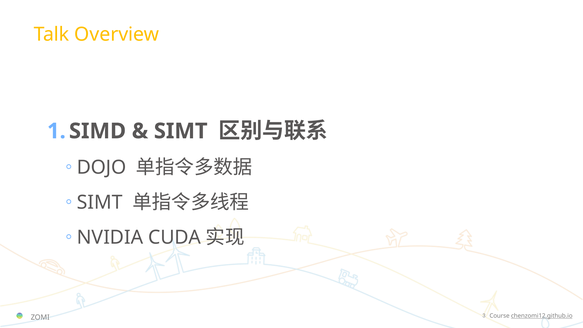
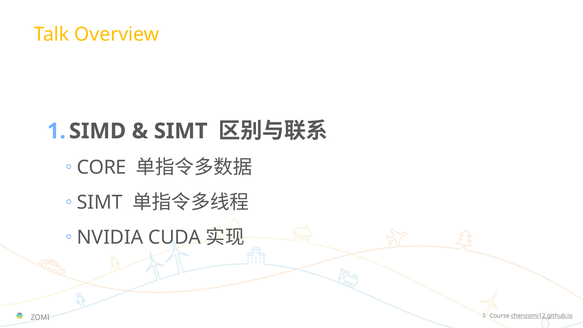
DOJO: DOJO -> CORE (102, 167)
